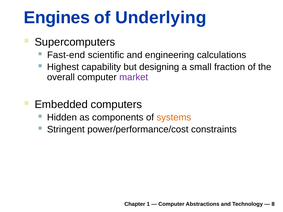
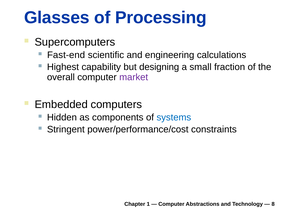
Engines: Engines -> Glasses (57, 18)
Underlying: Underlying -> Processing (161, 18)
systems colour: orange -> blue (174, 118)
